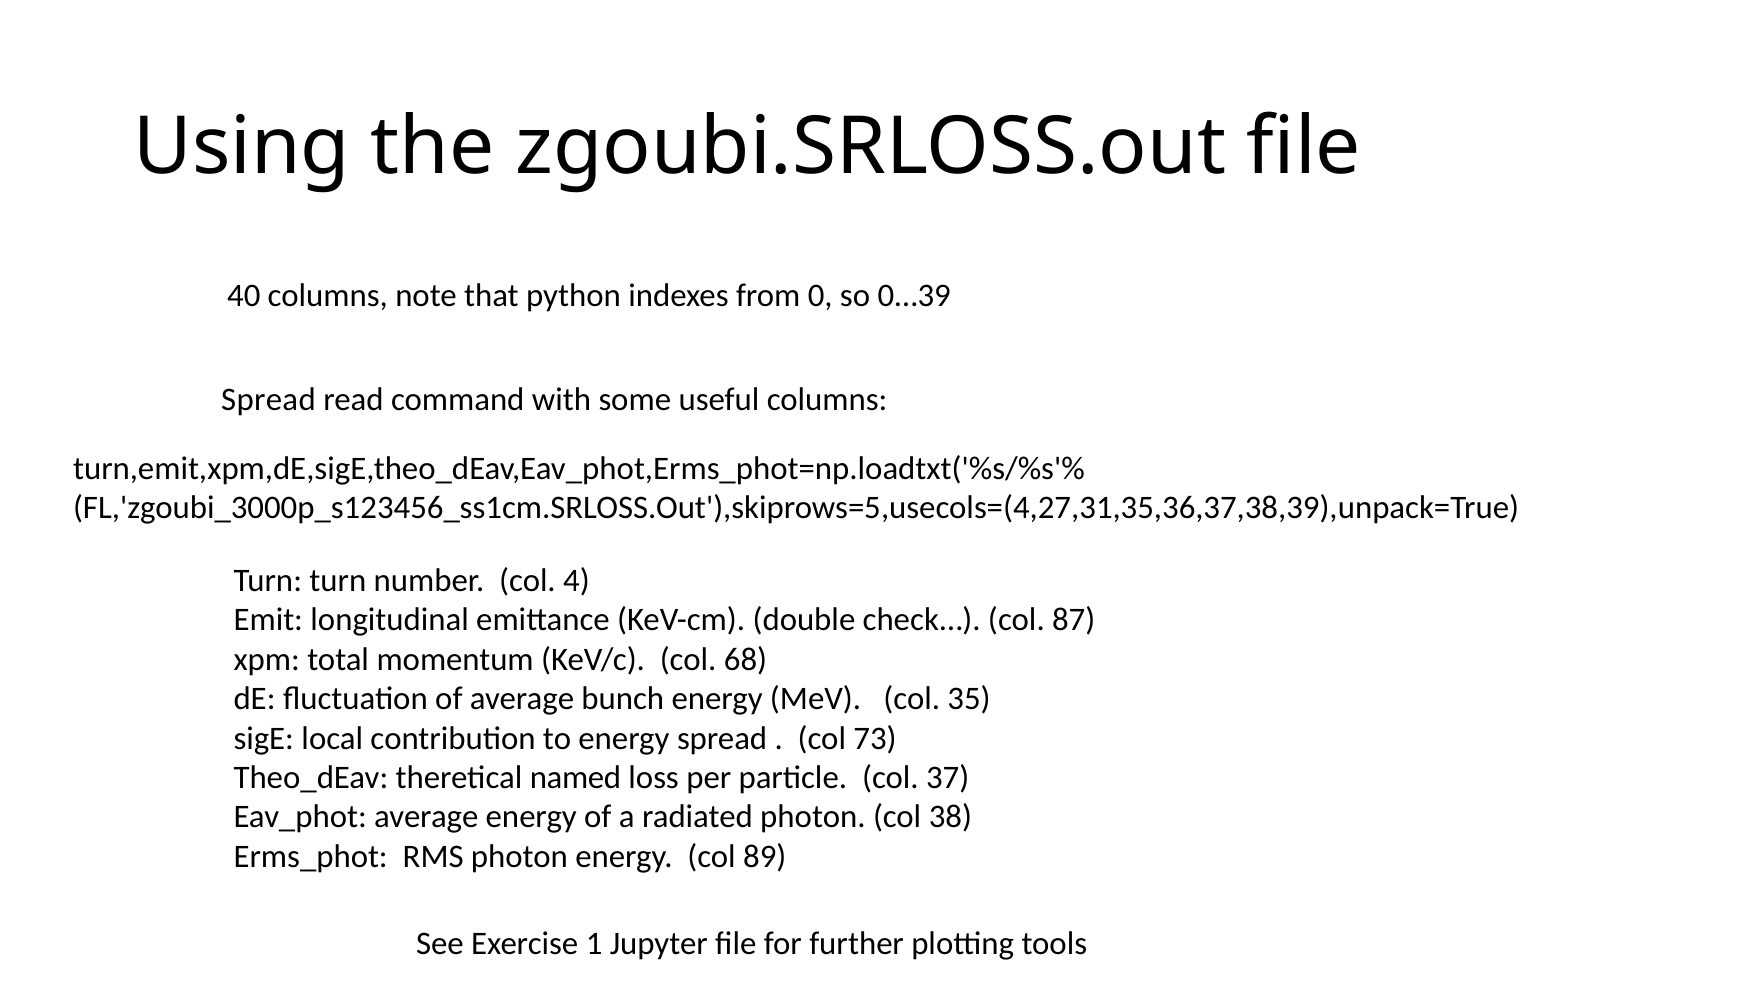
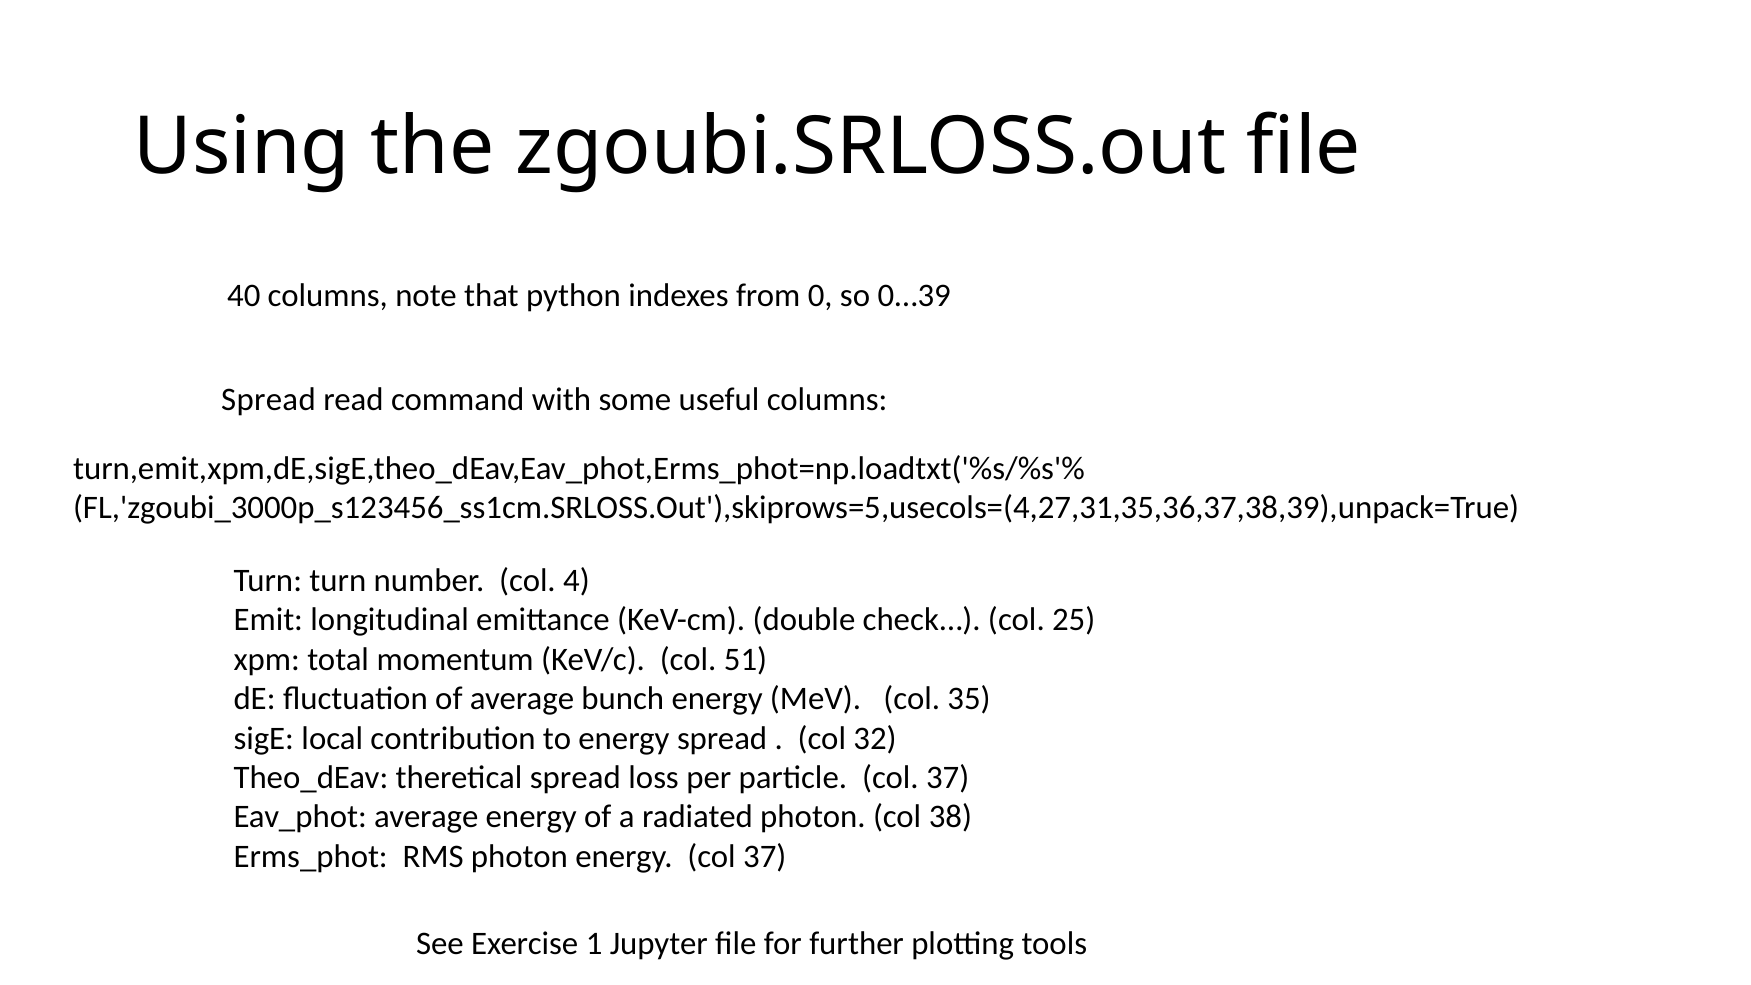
87: 87 -> 25 (1074, 620)
68: 68 -> 51 (746, 659)
73: 73 -> 32 (875, 738)
theretical named: named -> spread (575, 778)
energy col 89: 89 -> 37 (765, 856)
